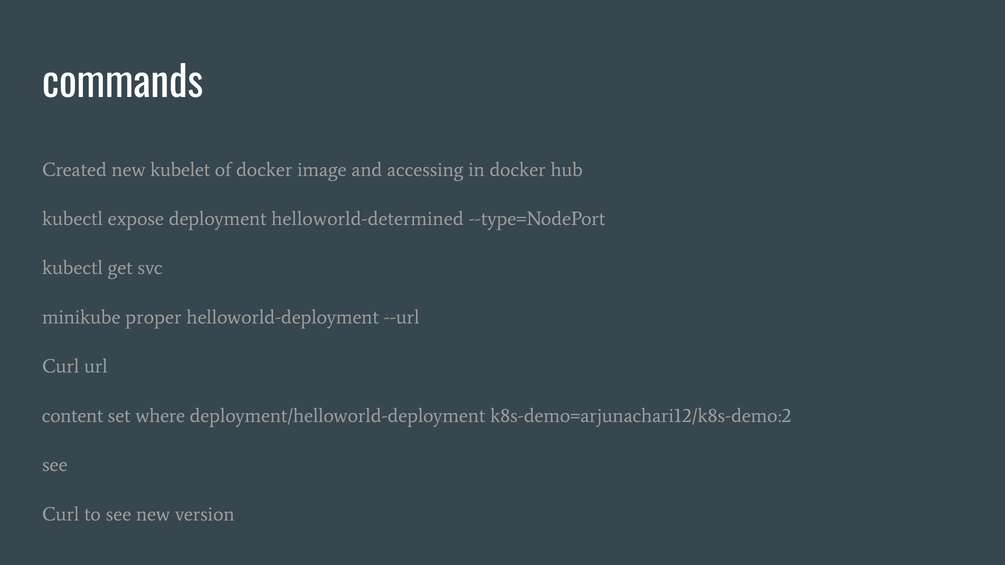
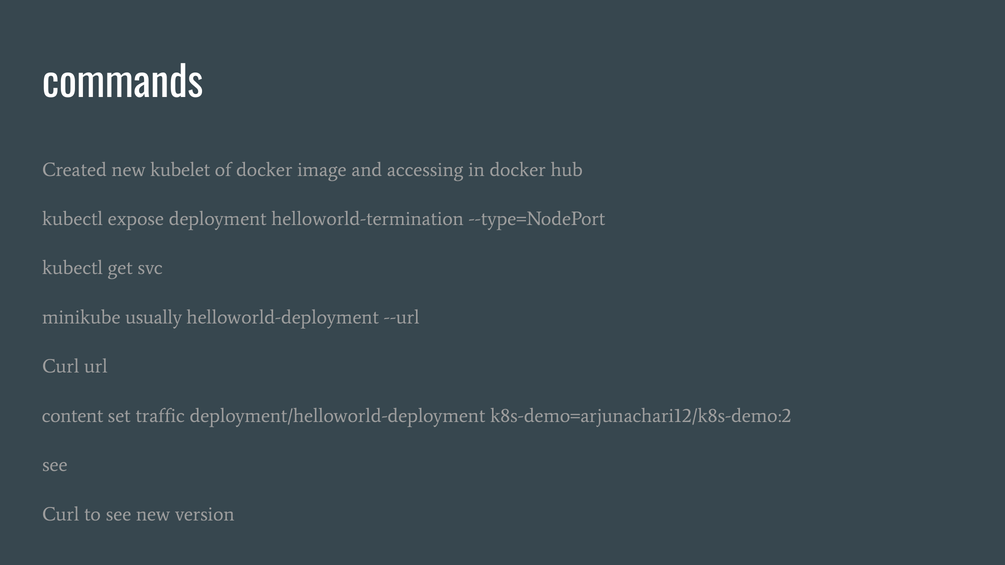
helloworld-determined: helloworld-determined -> helloworld-termination (368, 219)
proper: proper -> usually (154, 317)
where: where -> traffic (160, 416)
